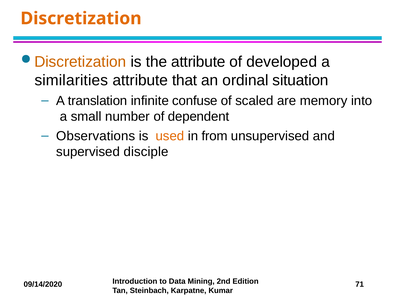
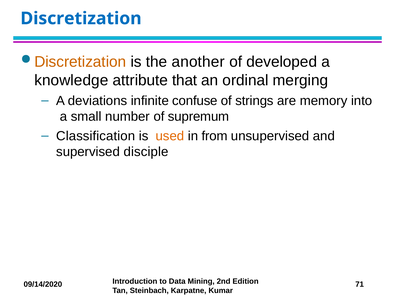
Discretization colour: orange -> blue (81, 18)
the attribute: attribute -> another (198, 62)
similarities: similarities -> knowledge (71, 80)
situation: situation -> merging (300, 80)
translation: translation -> deviations (98, 101)
scaled: scaled -> strings (254, 101)
dependent: dependent -> supremum (199, 116)
Observations: Observations -> Classification (96, 136)
